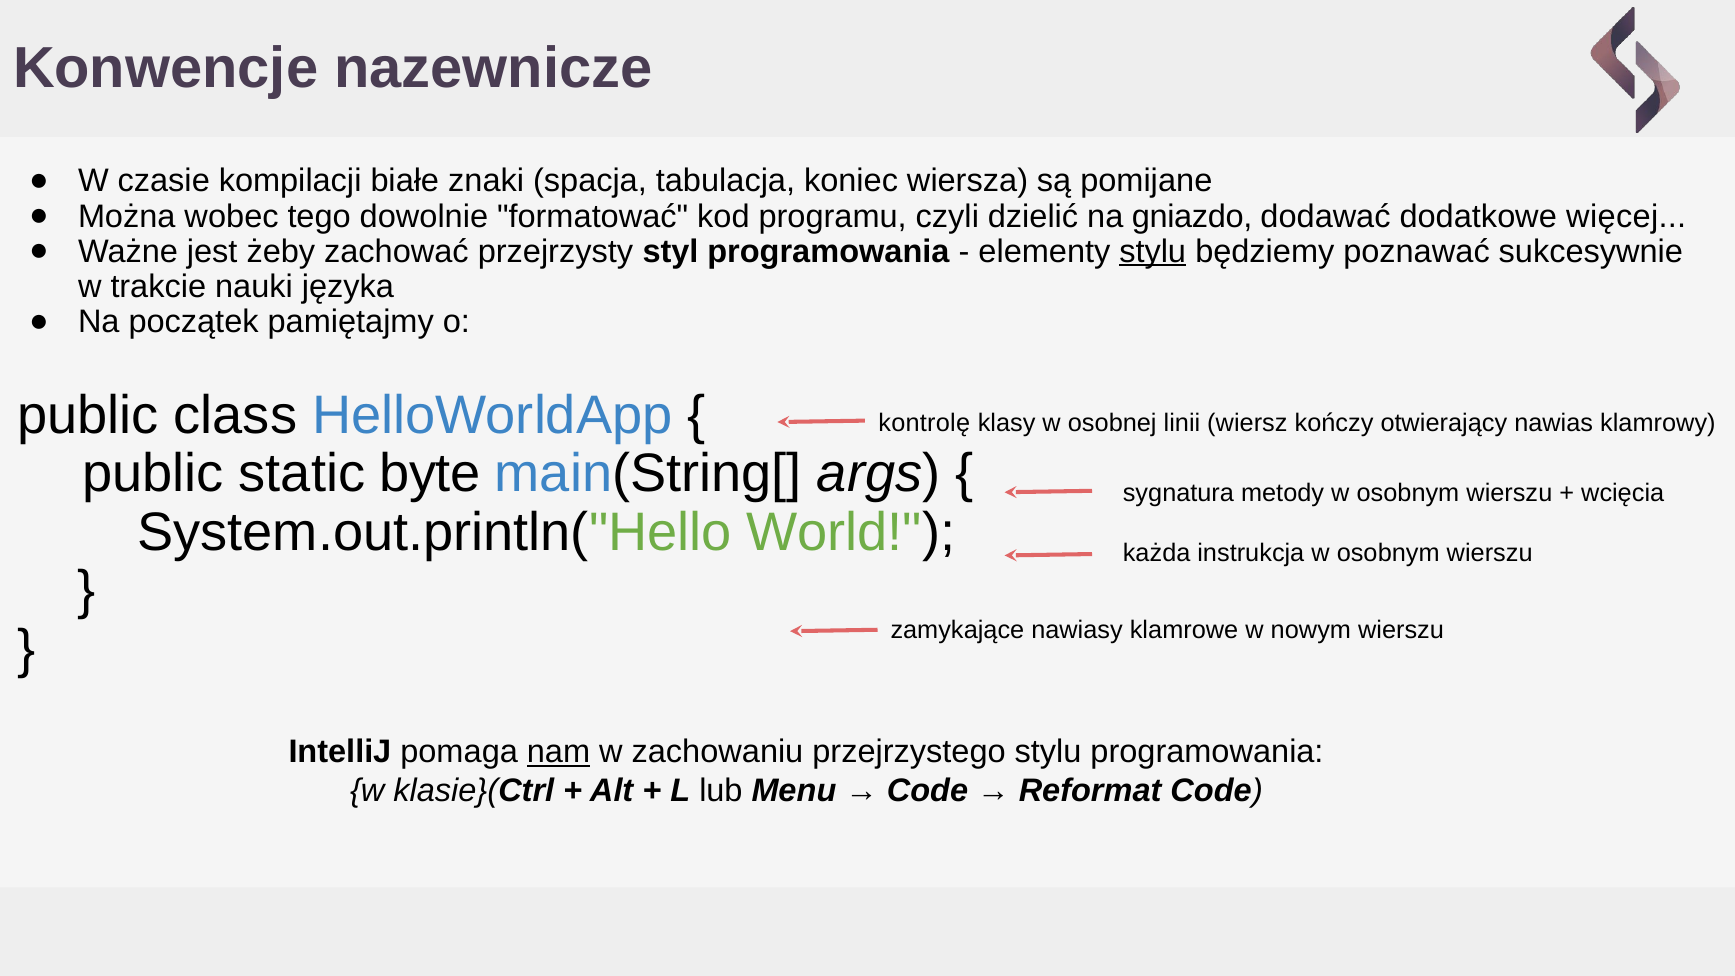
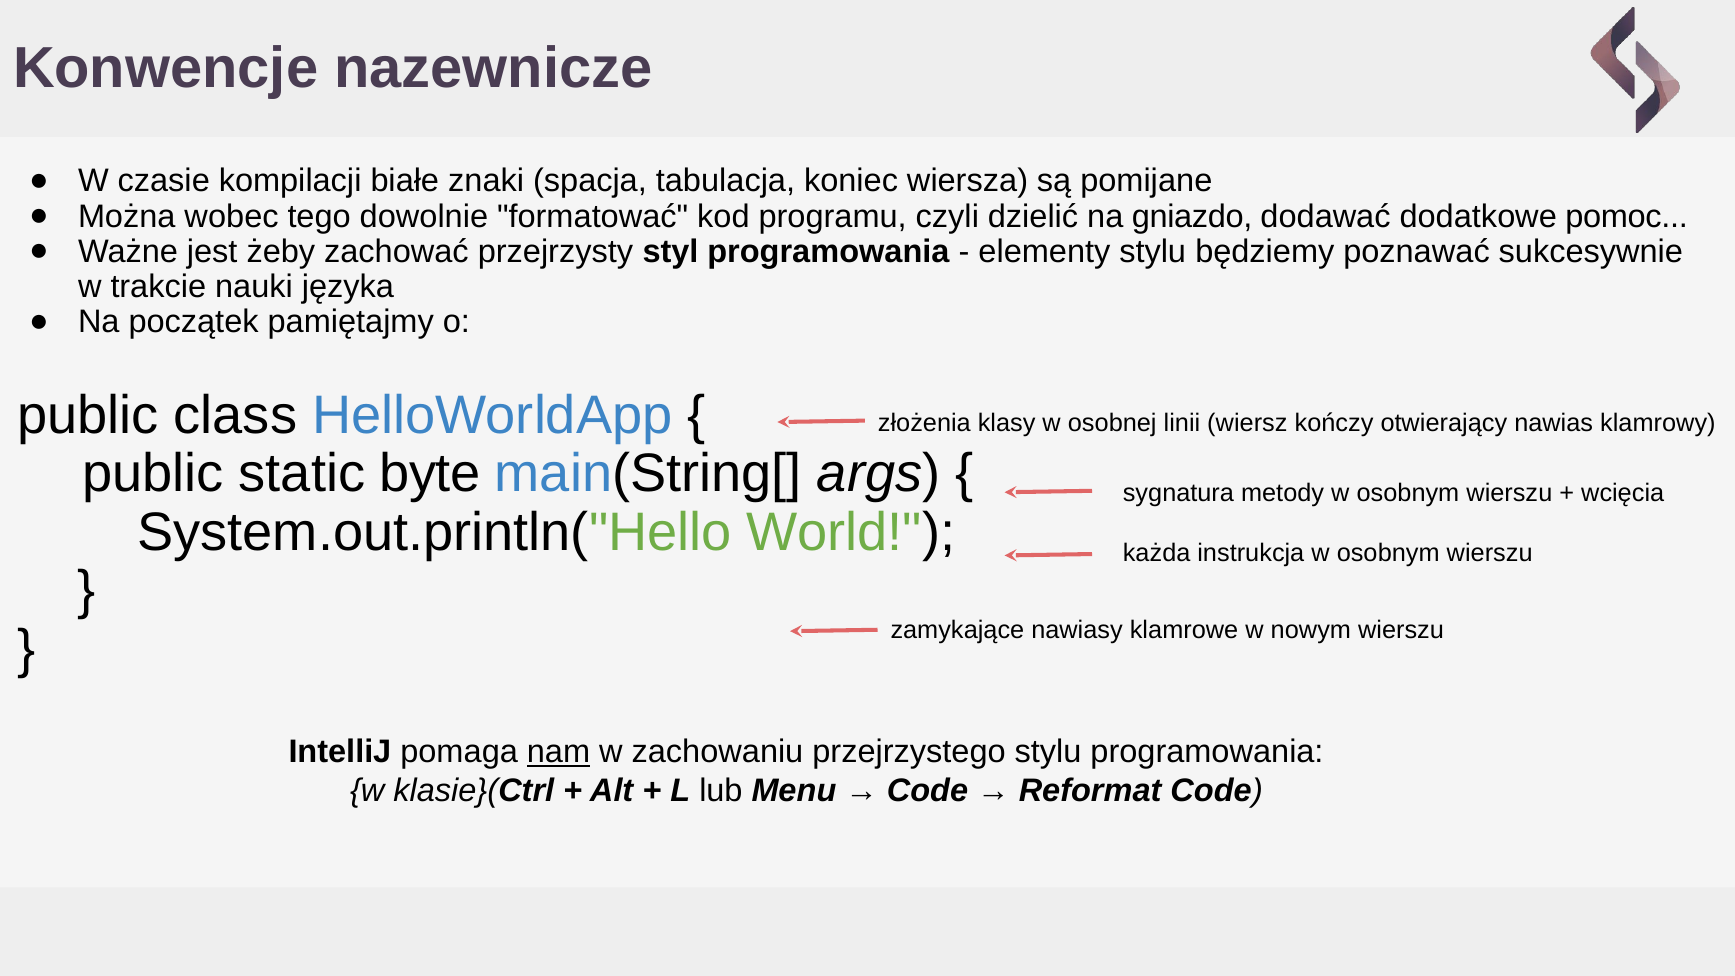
więcej: więcej -> pomoc (1627, 216)
stylu underline: present -> none (1153, 251)
kontrolę: kontrolę -> złożenia (924, 423)
